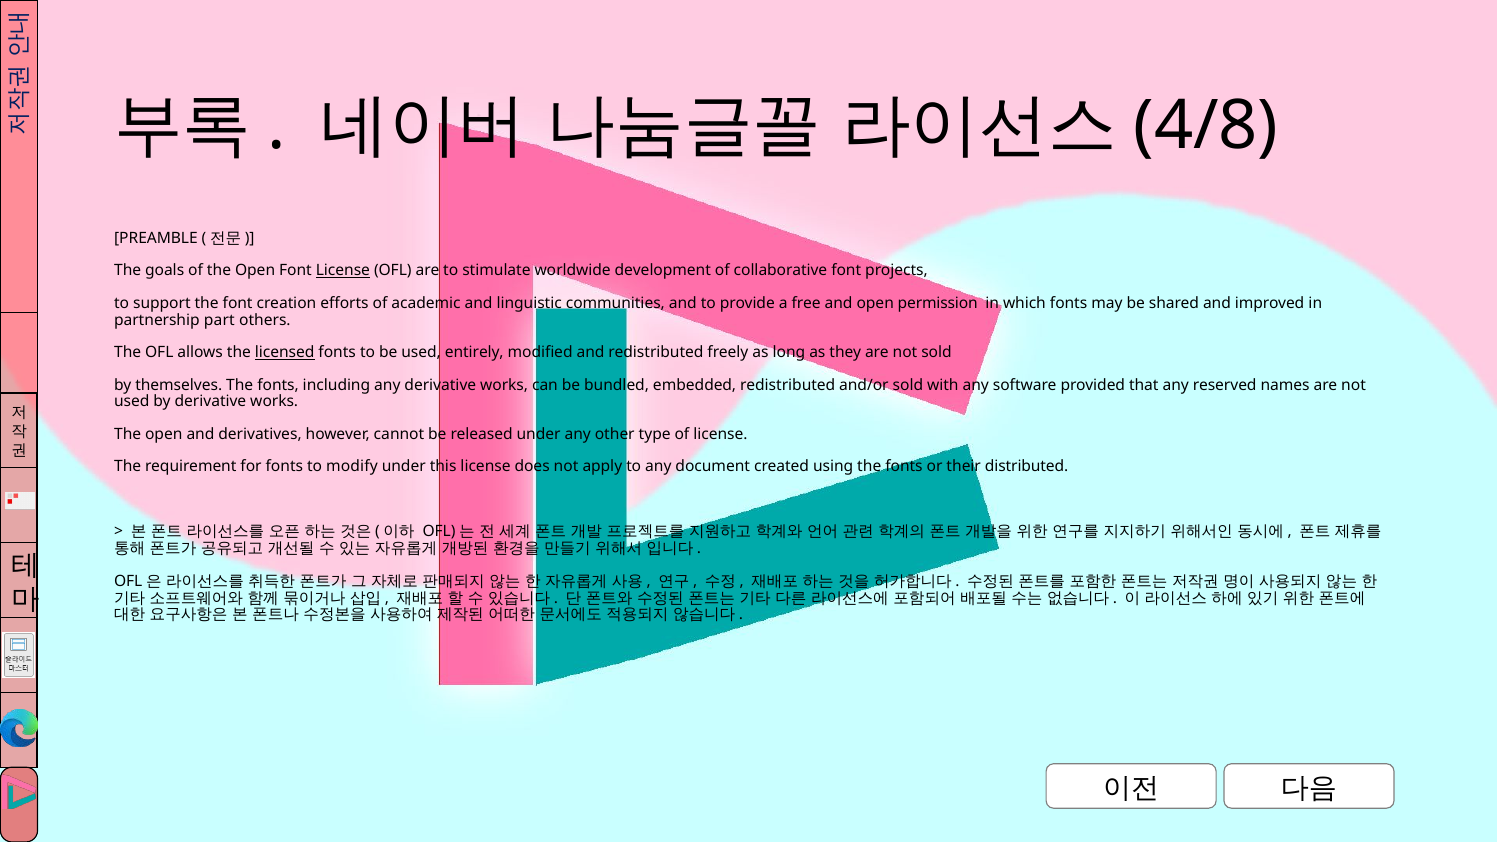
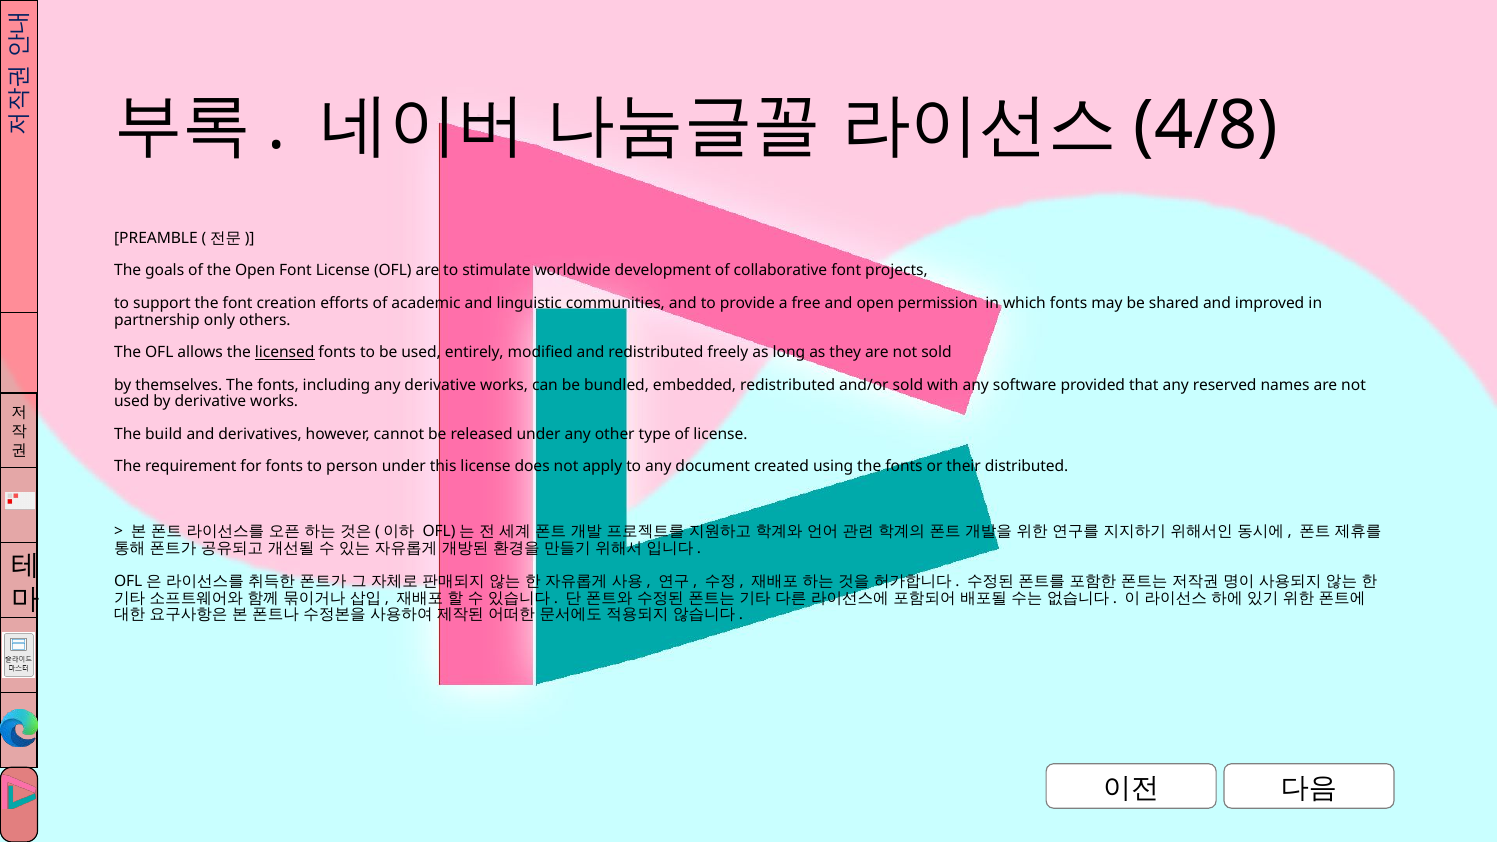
License underline: present -> none (343, 271)
part: part -> only (219, 320)
open: open -> build (164, 434)
modify: modify -> person (352, 467)
